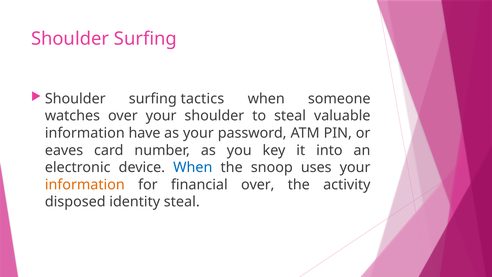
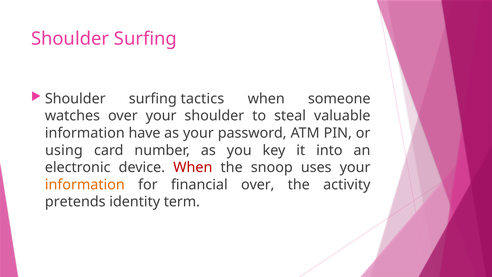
eaves: eaves -> using (64, 150)
When colour: blue -> red (193, 167)
disposed: disposed -> pretends (75, 202)
identity steal: steal -> term (182, 202)
